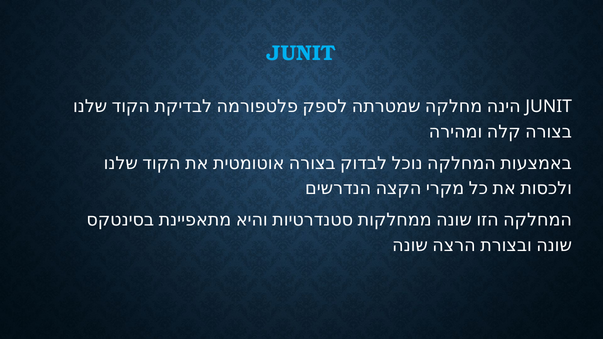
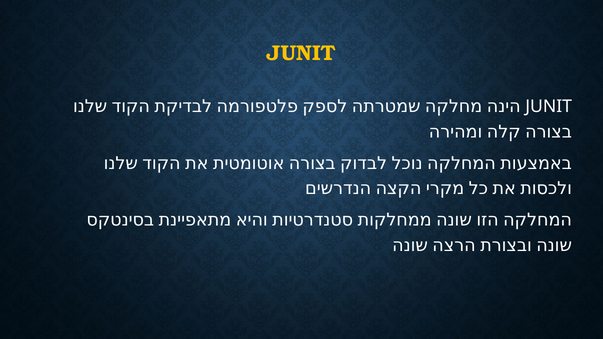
JUNIT colour: light blue -> yellow (301, 53)
